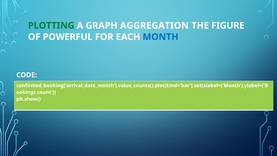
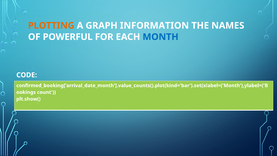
PLOTTING colour: green -> orange (51, 26)
AGGREGATION: AGGREGATION -> INFORMATION (154, 26)
FIGURE: FIGURE -> NAMES (228, 26)
